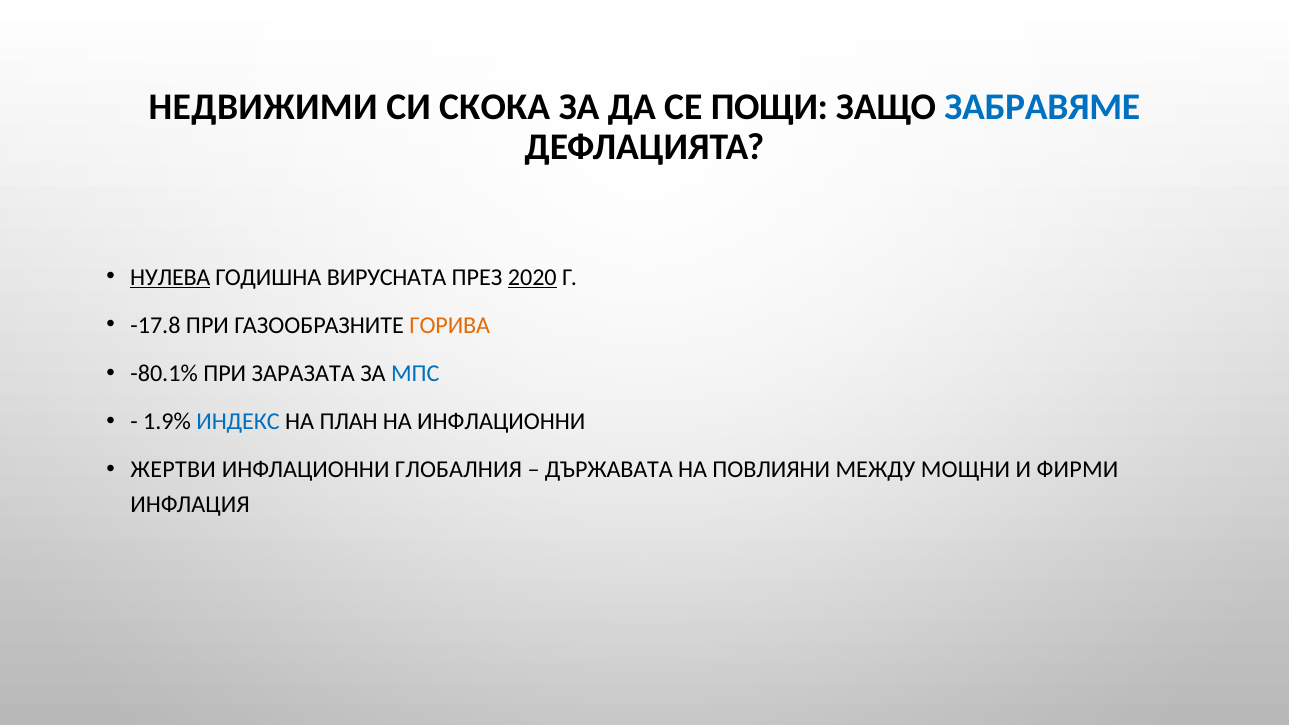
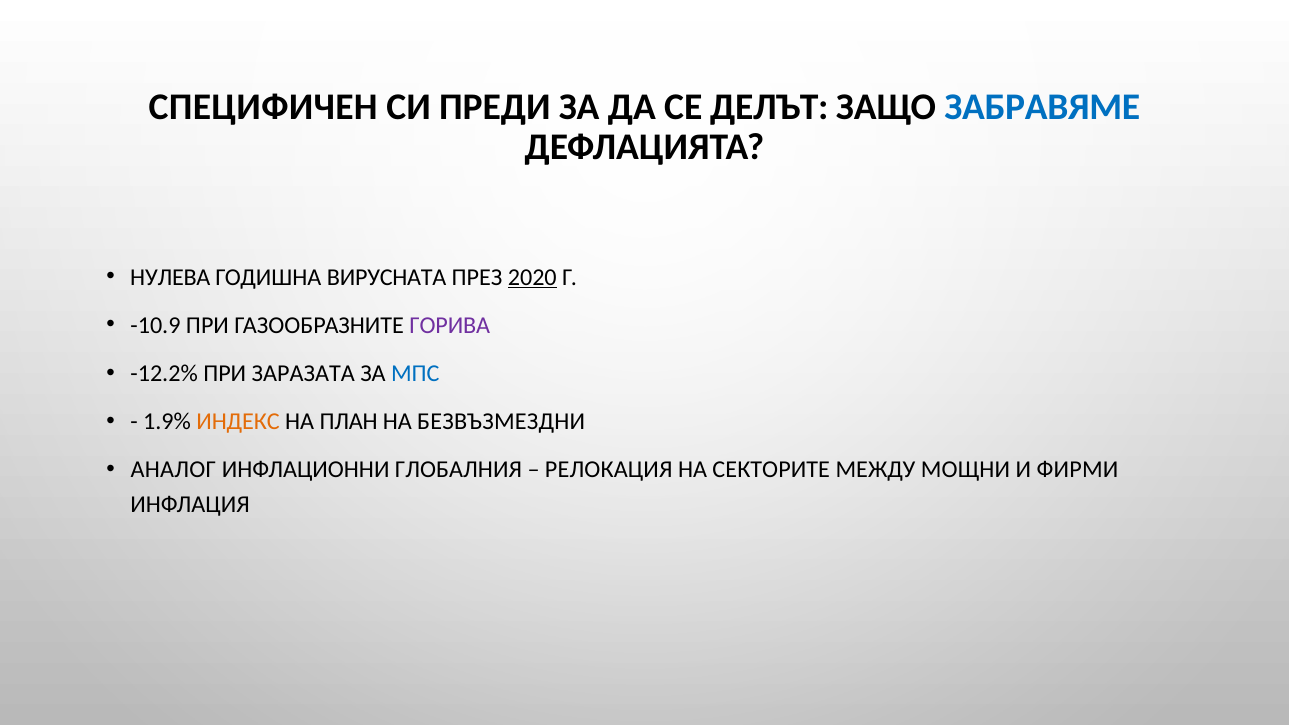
НЕДВИЖИМИ: НЕДВИЖИМИ -> СПЕЦИФИЧЕН (263, 107)
СКОКА: СКОКА -> ПРЕДИ (495, 107)
ПОЩИ: ПОЩИ -> ДЕЛЪТ (769, 107)
НУЛЕВА underline: present -> none (170, 277)
-17.8: -17.8 -> -10.9 (155, 325)
ГОРИВА colour: orange -> purple (450, 325)
-80.1%: -80.1% -> -12.2% (164, 374)
ИНДЕКС colour: blue -> orange (238, 422)
НА ИНФЛАЦИОННИ: ИНФЛАЦИОННИ -> БЕЗВЪЗМЕЗДНИ (501, 422)
ЖЕРТВИ: ЖЕРТВИ -> АНАЛОГ (173, 470)
ДЪРЖАВАТА: ДЪРЖАВАТА -> РЕЛОКАЦИЯ (609, 470)
ПОВЛИЯНИ: ПОВЛИЯНИ -> СЕКТОРИТЕ (771, 470)
